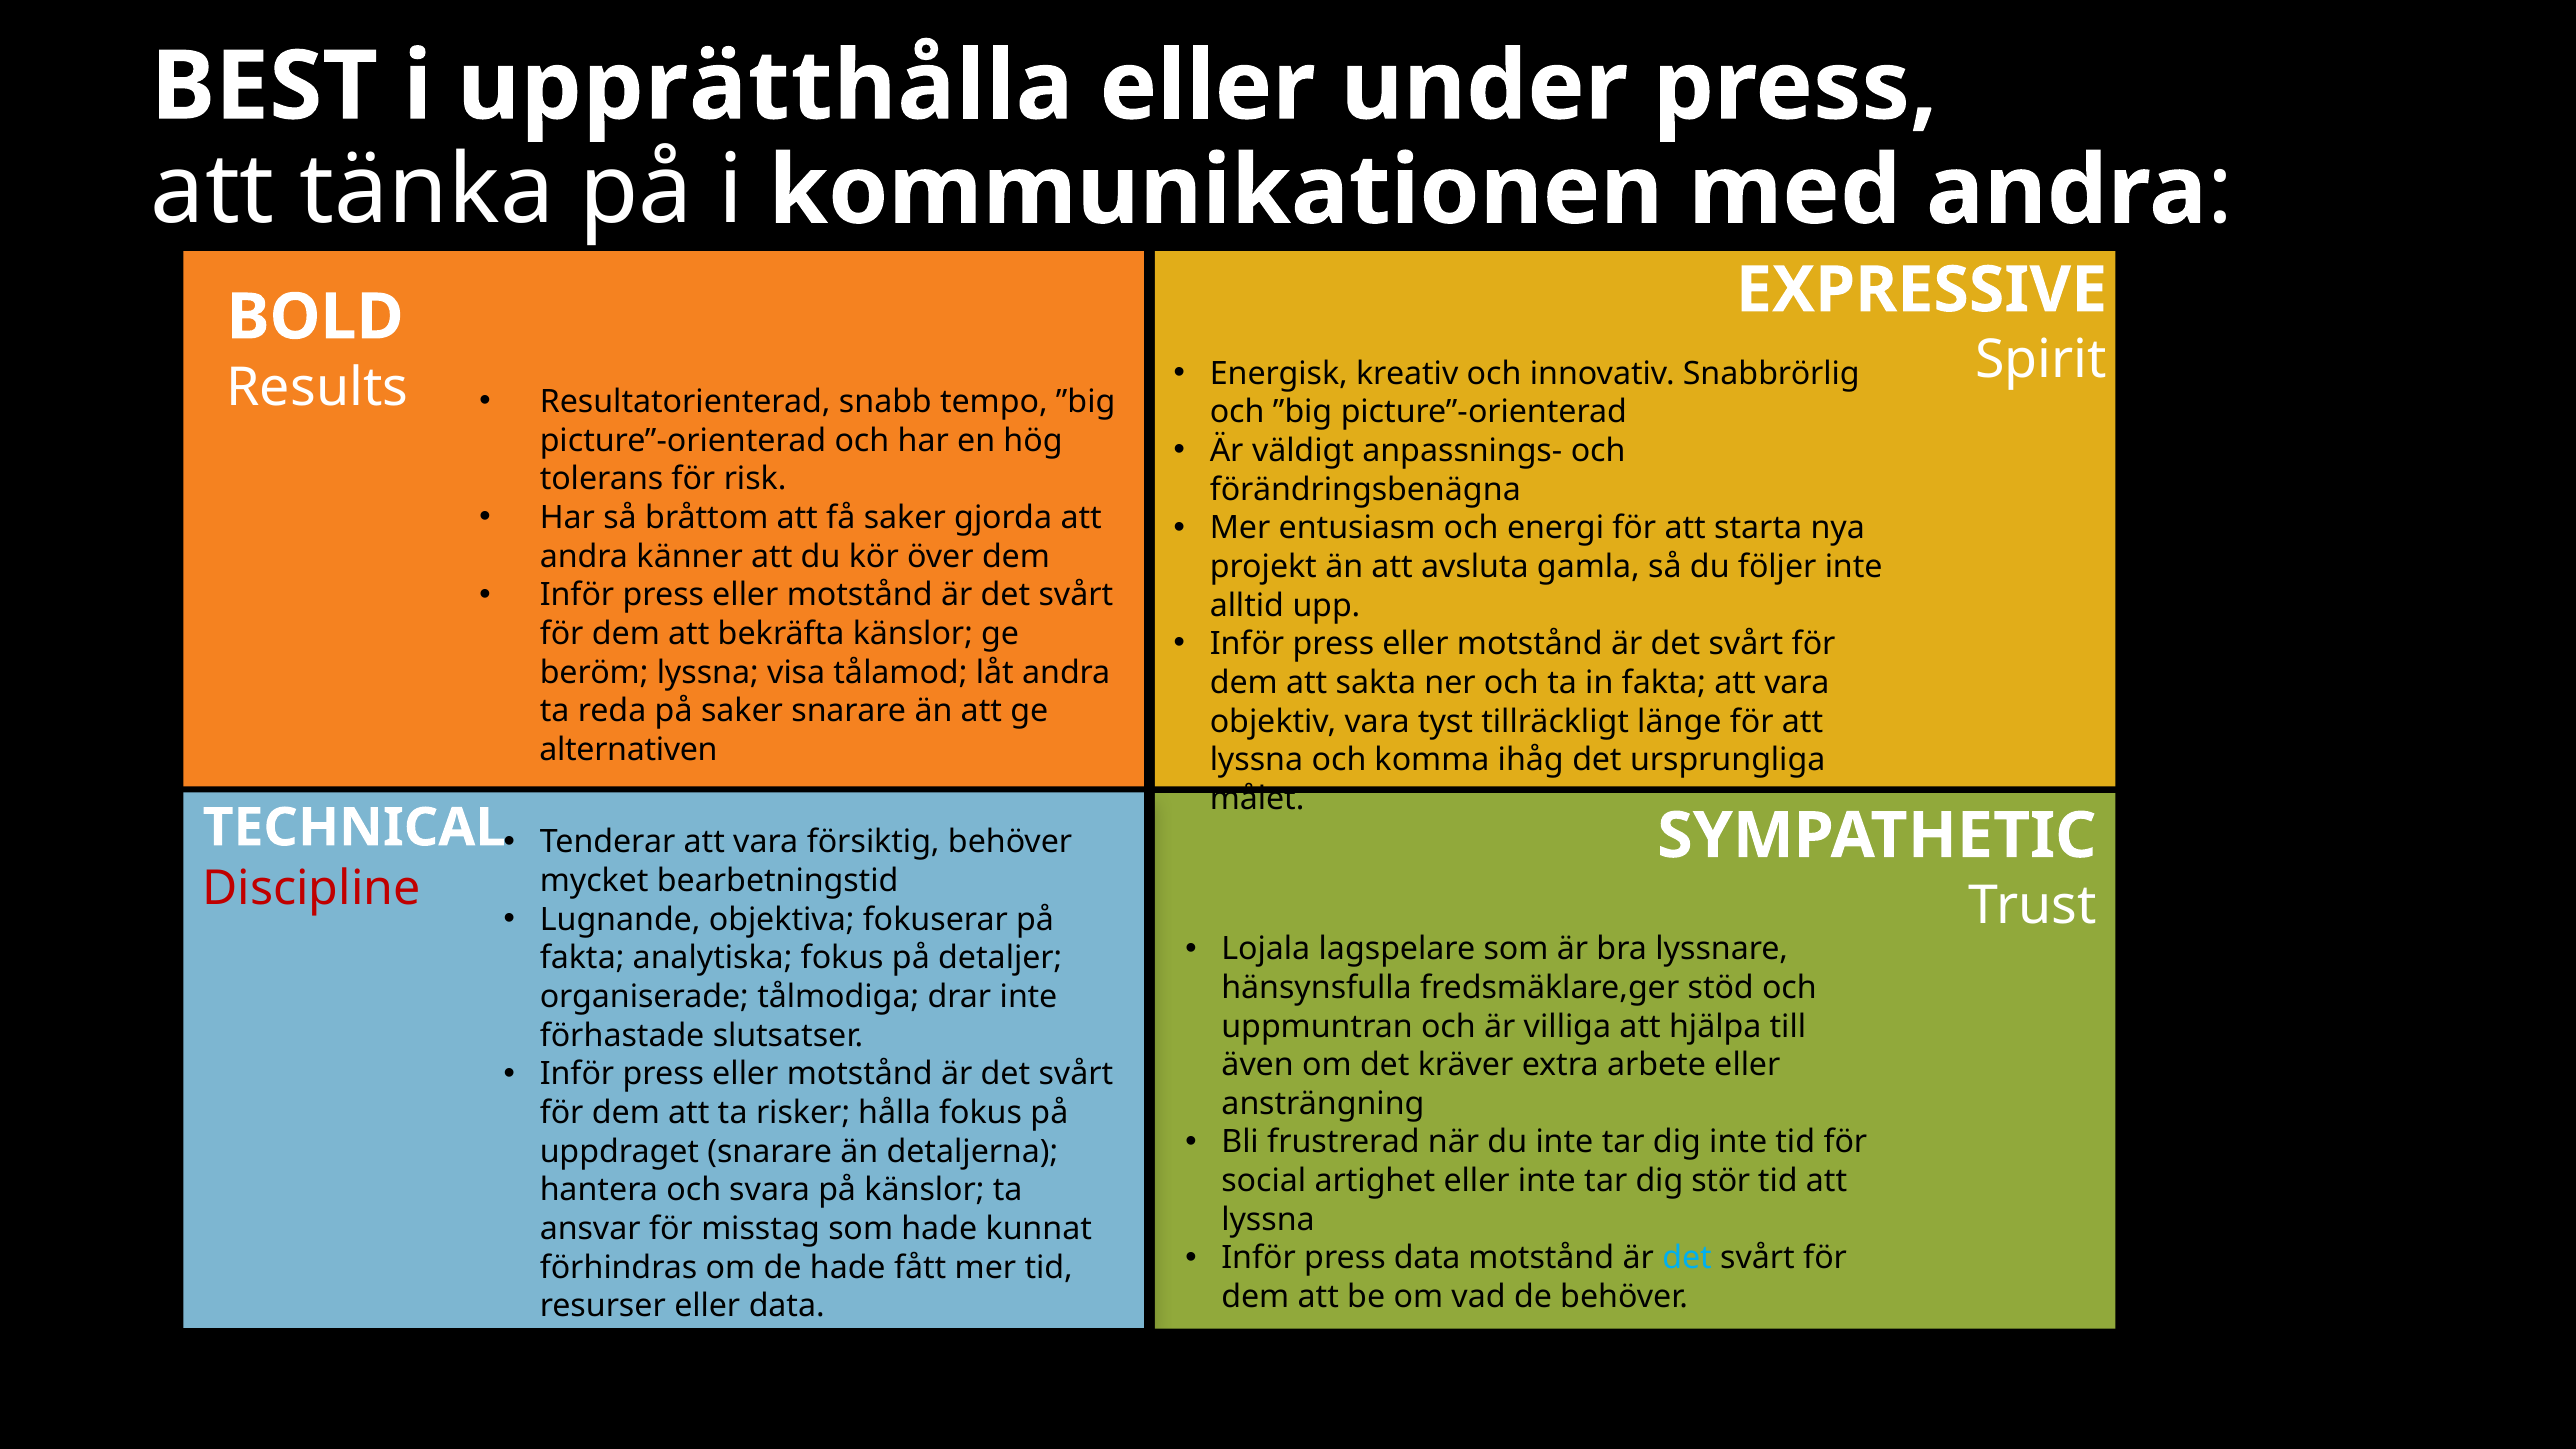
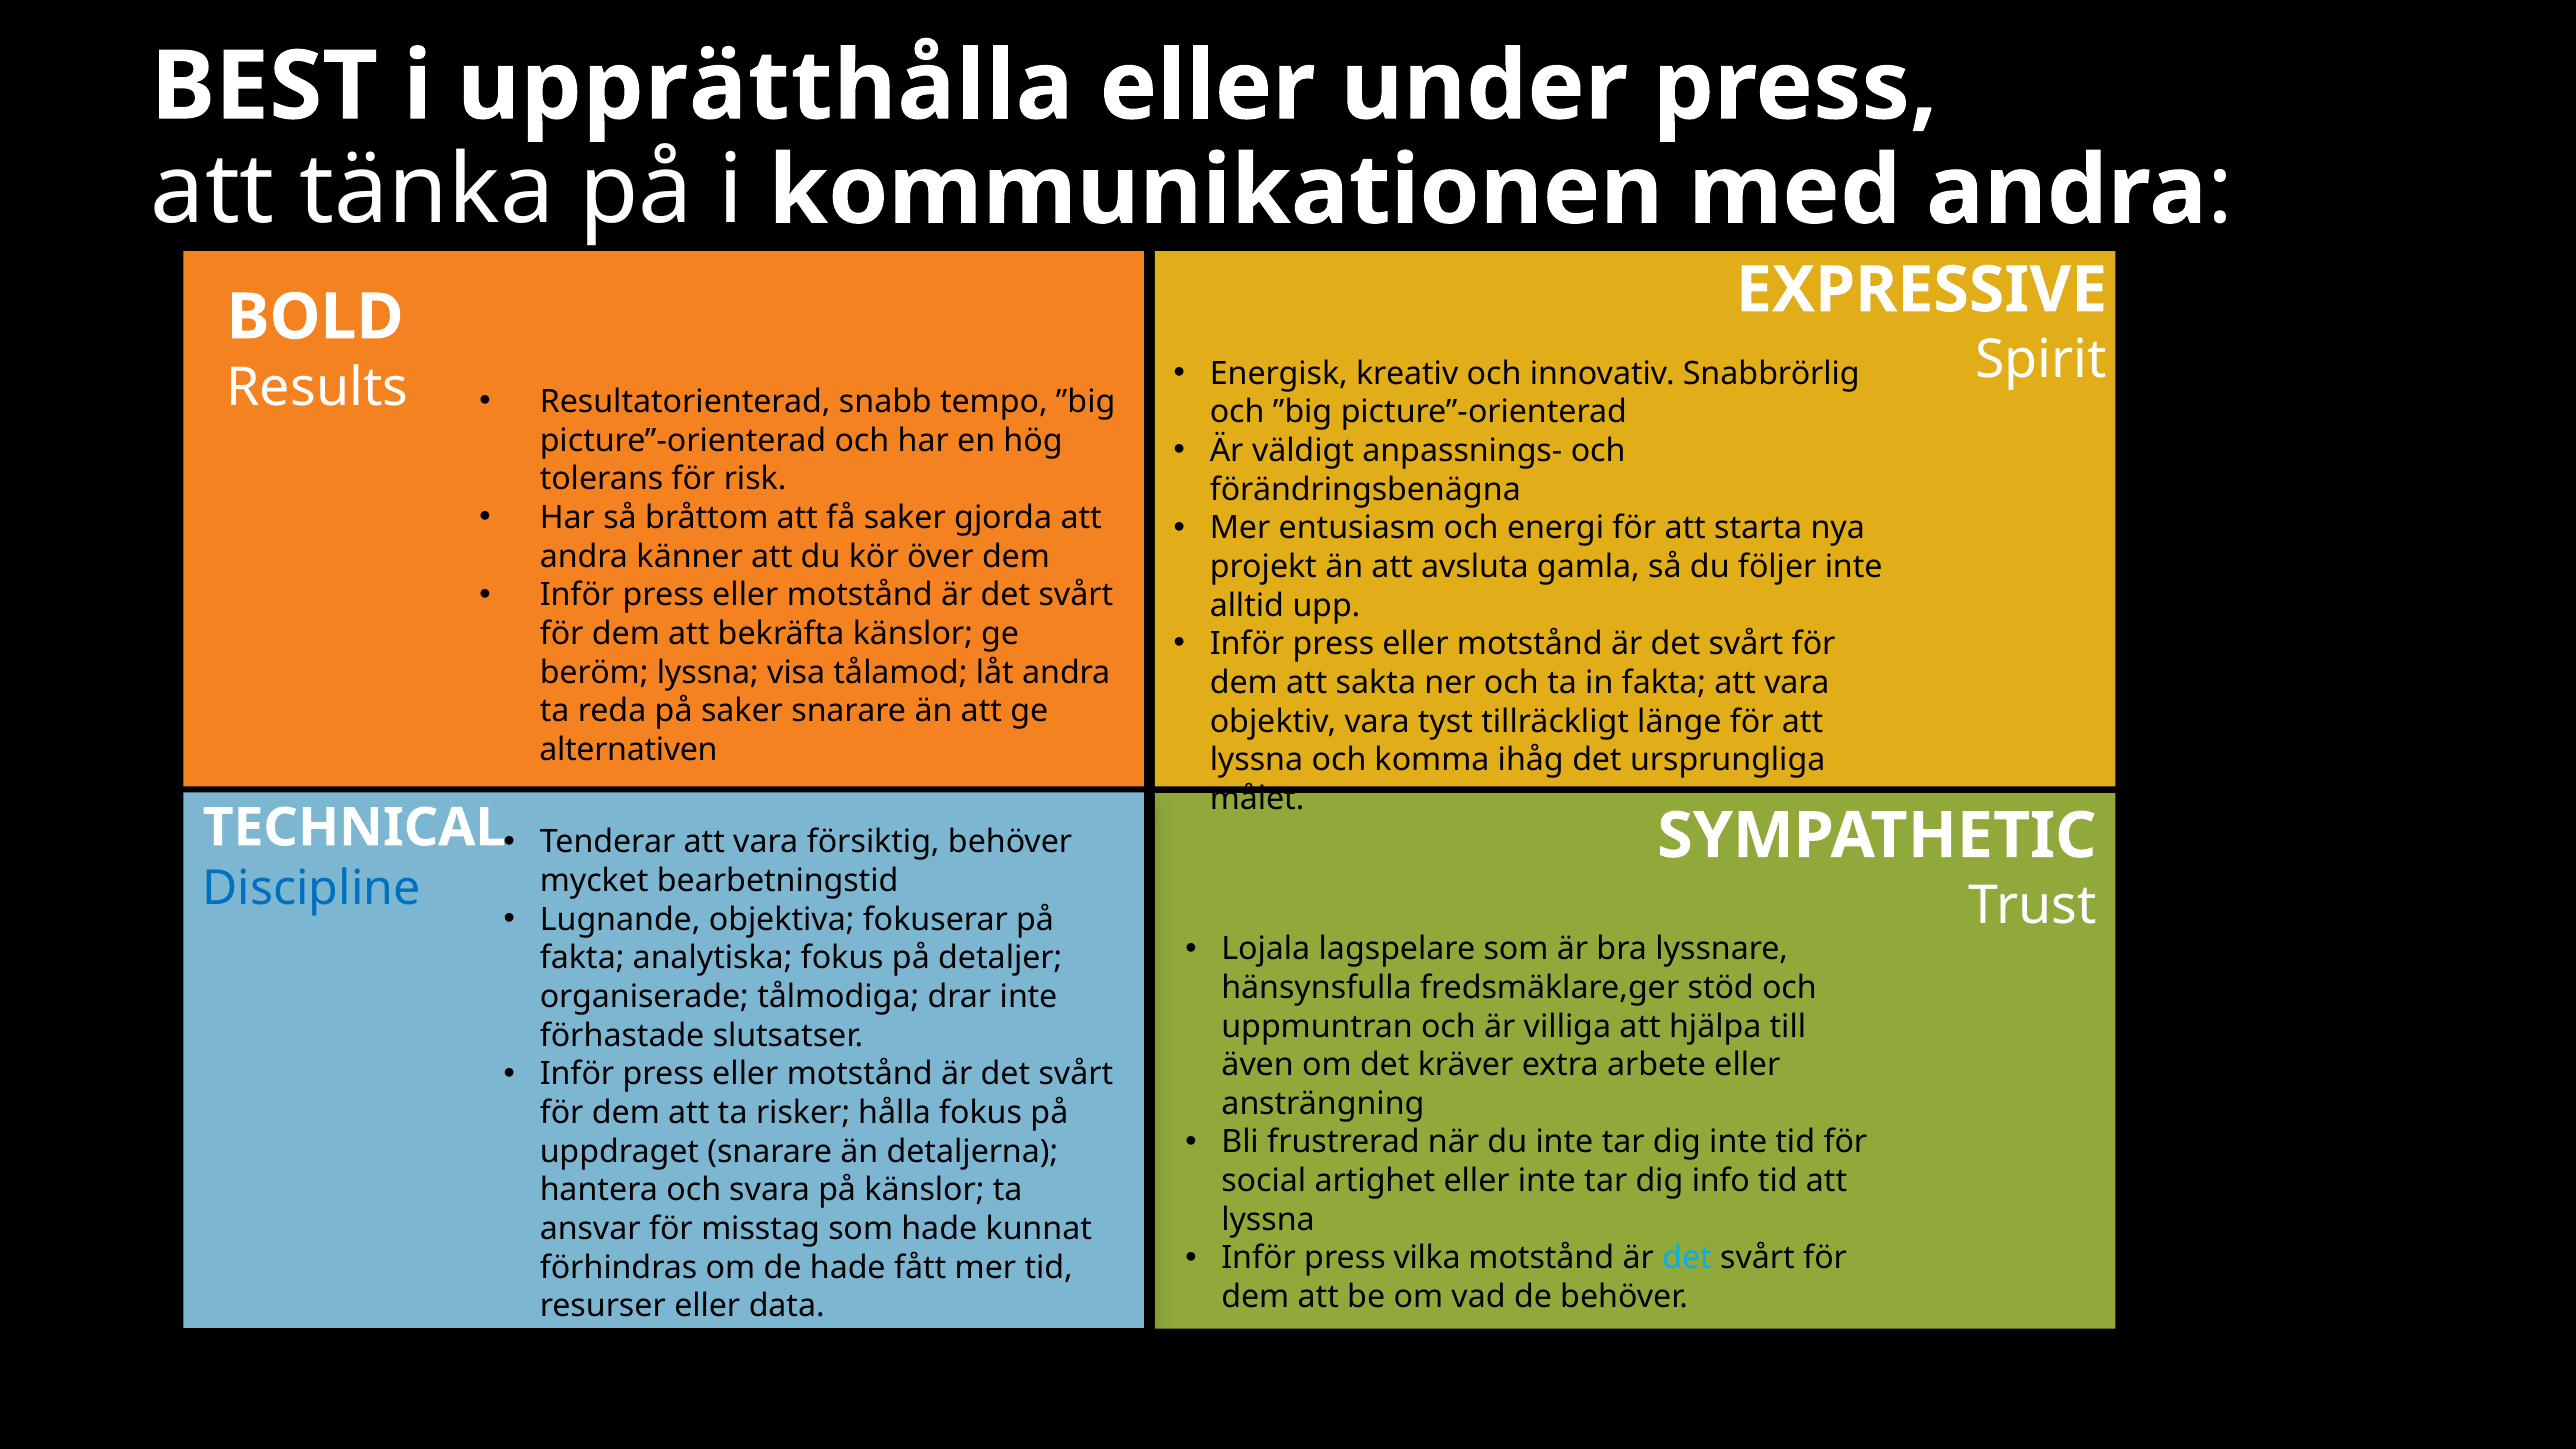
Discipline colour: red -> blue (312, 888)
stör: stör -> info (1721, 1181)
press data: data -> vilka (1427, 1258)
